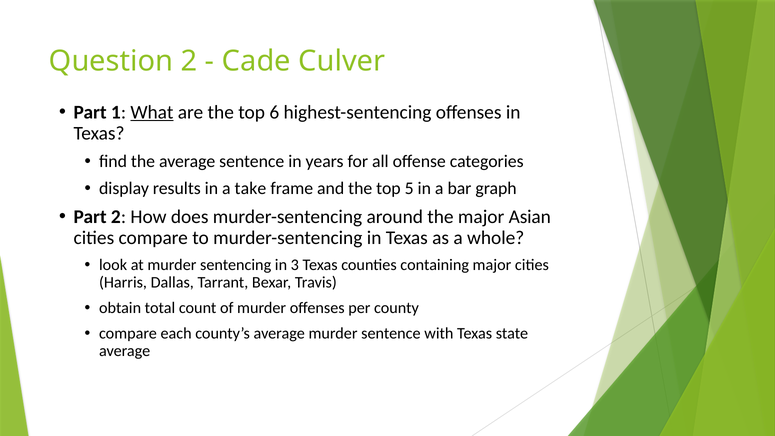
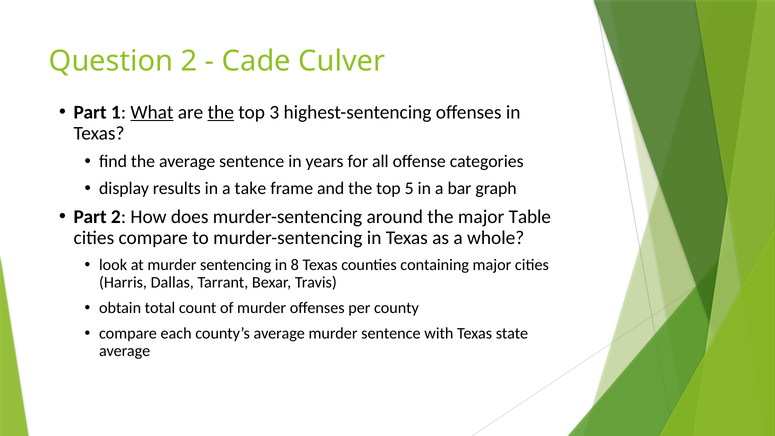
the underline: none -> present (221, 112)
6: 6 -> 3 (274, 112)
Asian: Asian -> Table (530, 217)
3: 3 -> 8 (295, 265)
